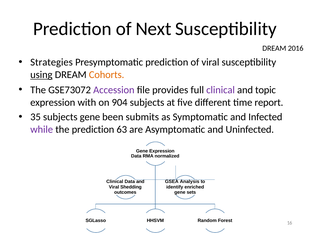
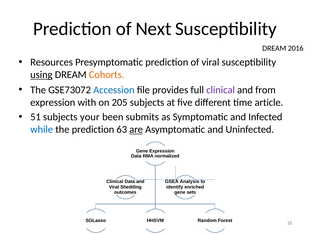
Strategies: Strategies -> Resources (52, 62)
Accession colour: purple -> blue (114, 90)
topic: topic -> from (265, 90)
904: 904 -> 205 (120, 102)
report: report -> article (269, 102)
35: 35 -> 51 (36, 117)
subjects gene: gene -> your (90, 117)
while colour: purple -> blue (42, 129)
are underline: none -> present (136, 129)
